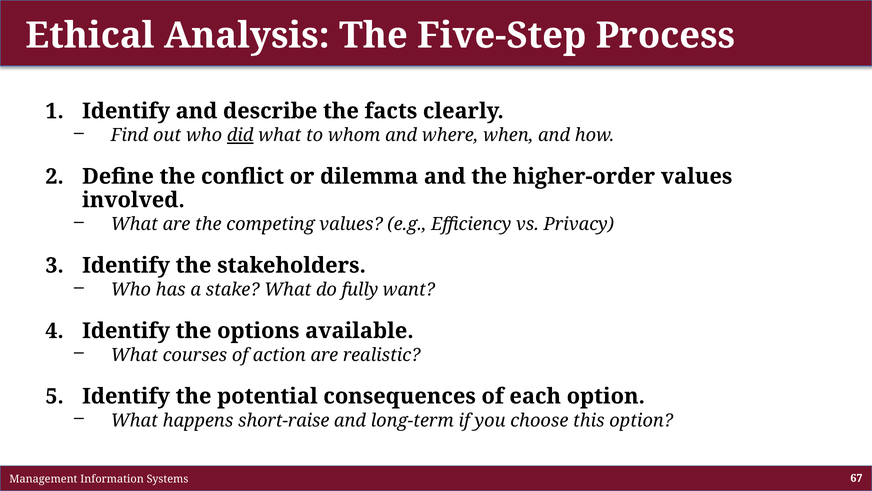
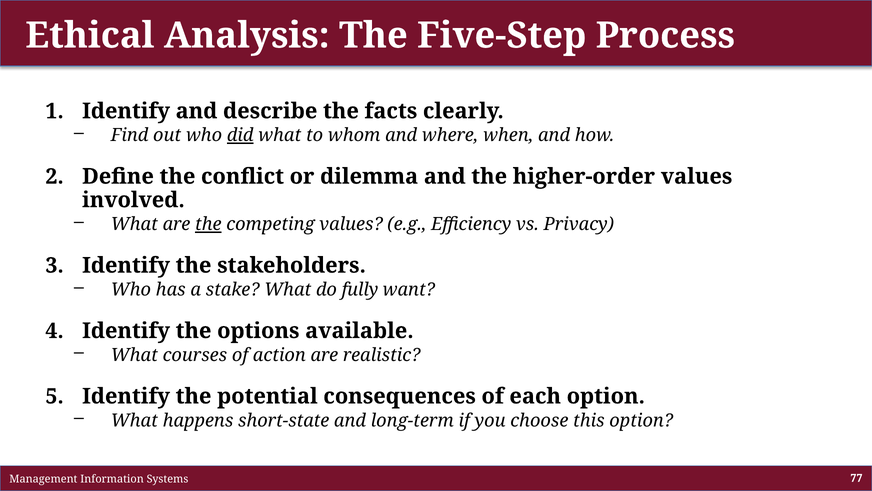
the underline: none -> present (208, 224)
short-raise: short-raise -> short-state (284, 420)
67: 67 -> 77 (856, 478)
